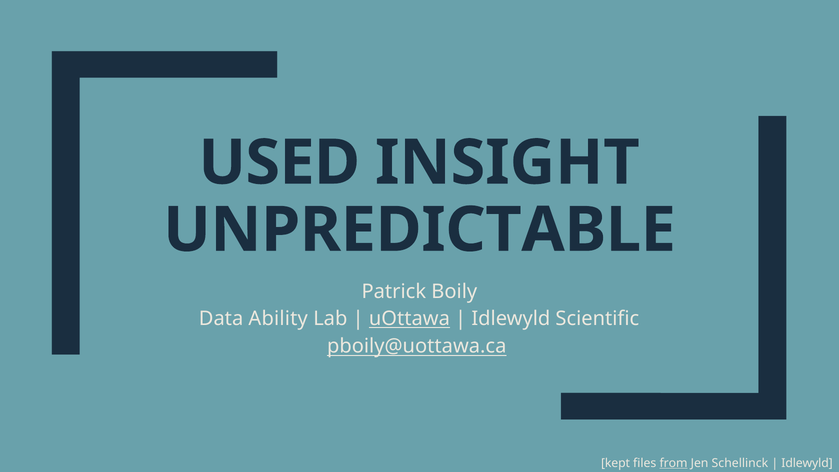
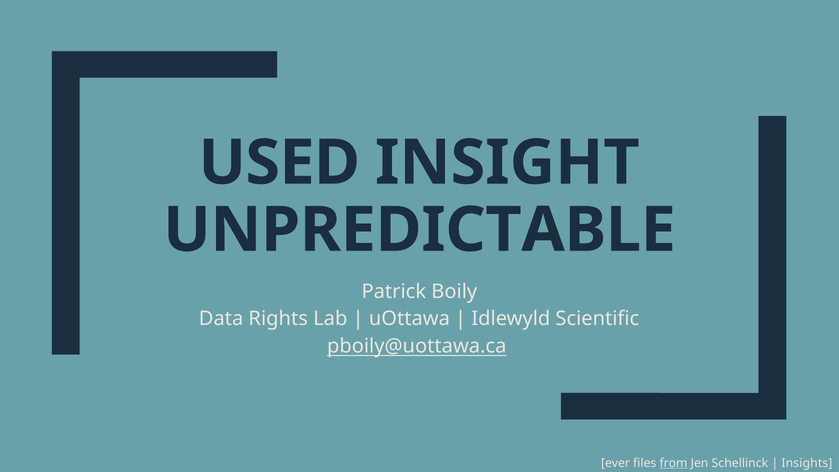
Ability: Ability -> Rights (278, 319)
uOttawa underline: present -> none (409, 319)
kept: kept -> ever (615, 463)
Idlewyld: Idlewyld -> Insights (807, 463)
